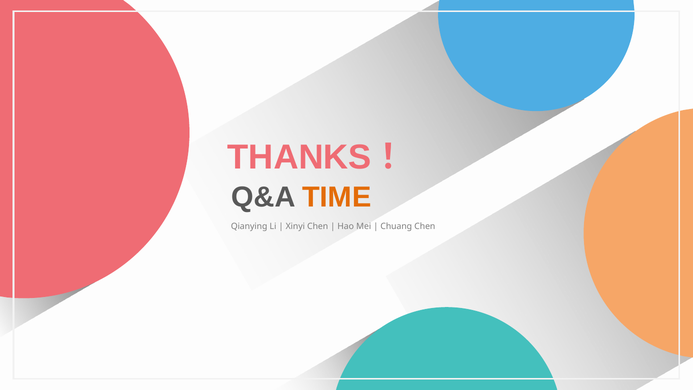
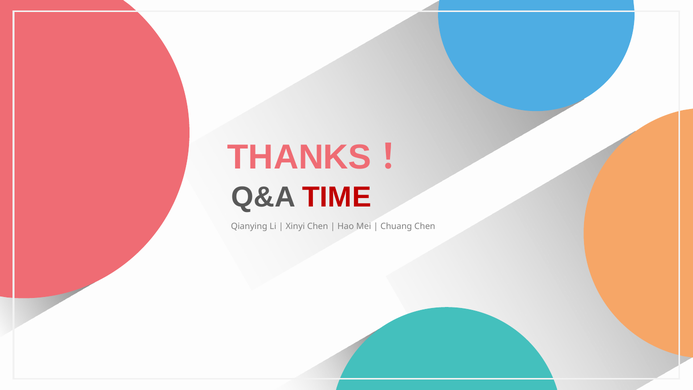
TIME colour: orange -> red (337, 197)
